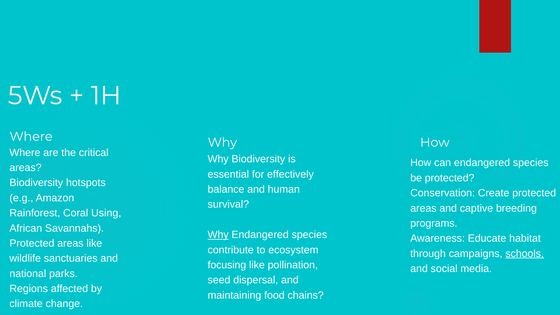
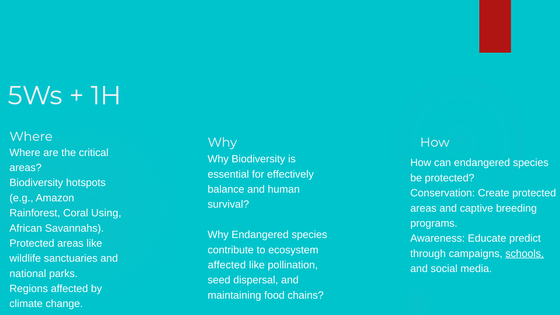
Why underline: present -> none (218, 235)
habitat: habitat -> predict (525, 238)
focusing: focusing -> affected (227, 265)
